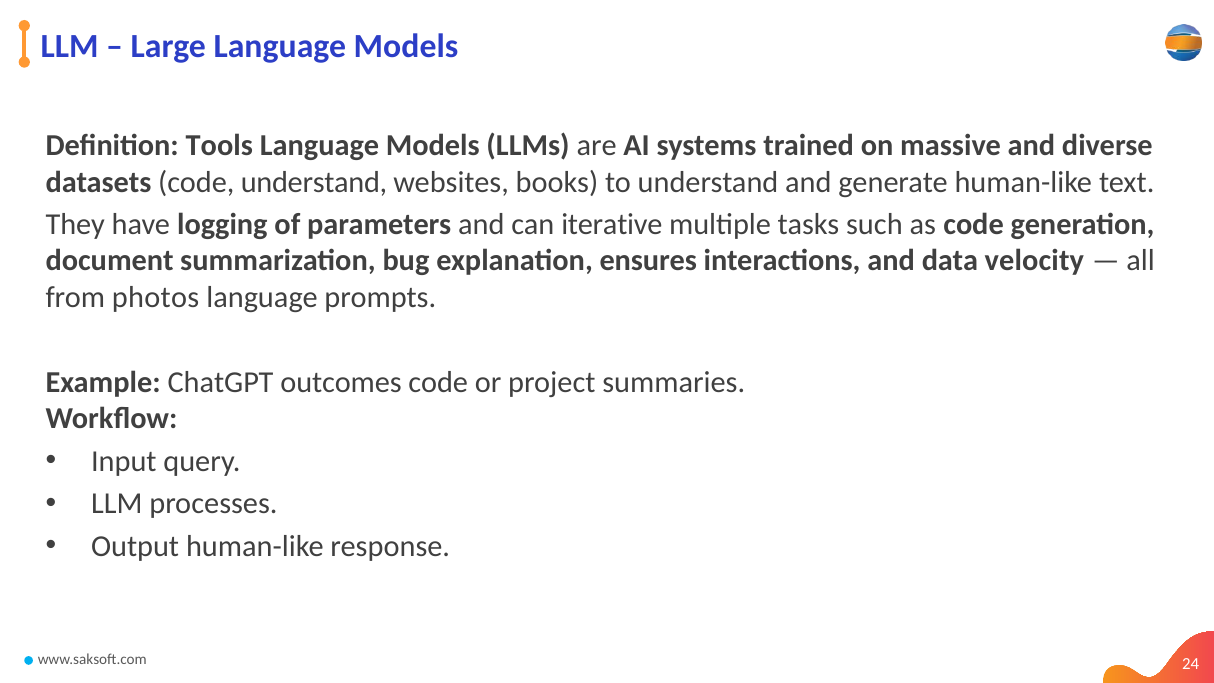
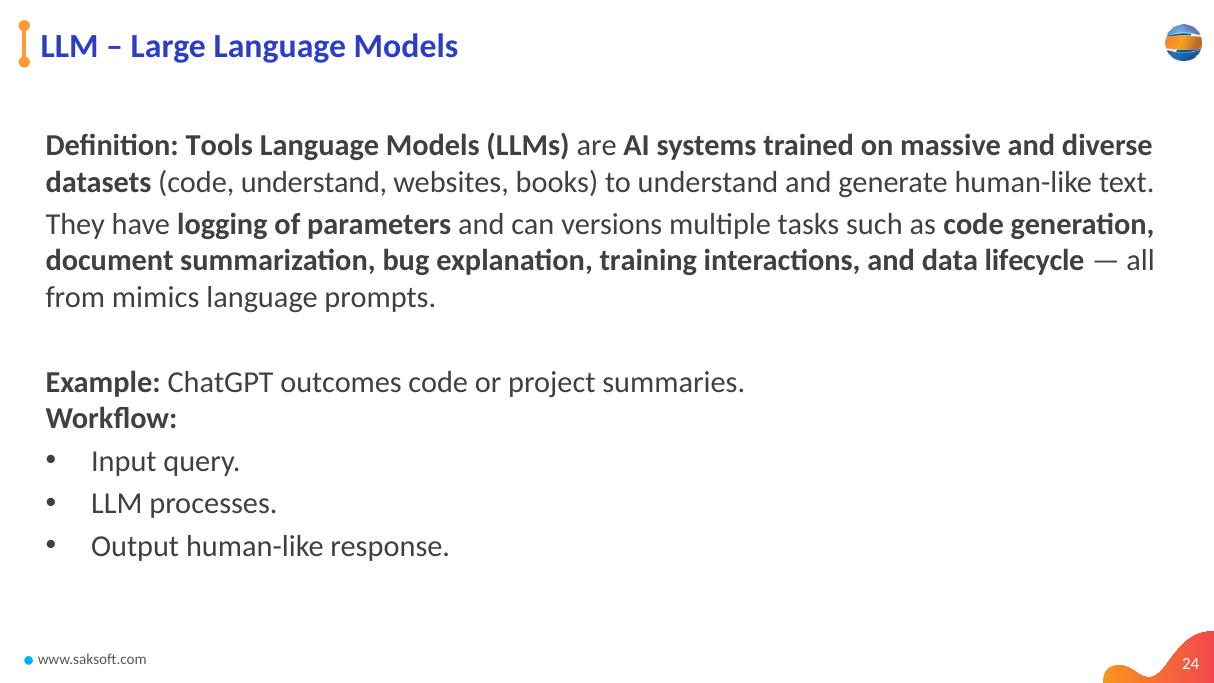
iterative: iterative -> versions (612, 224)
ensures: ensures -> training (648, 261)
velocity: velocity -> lifecycle (1035, 261)
photos: photos -> mimics (156, 297)
